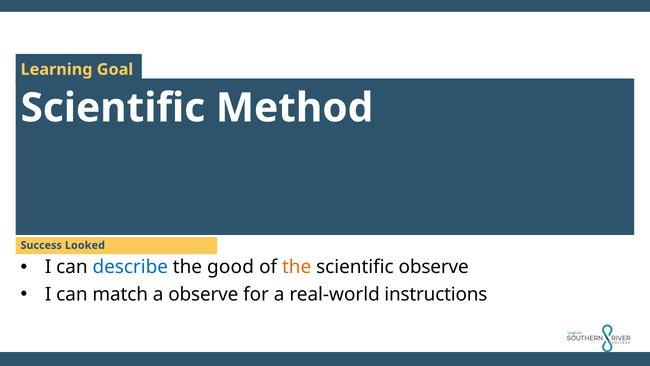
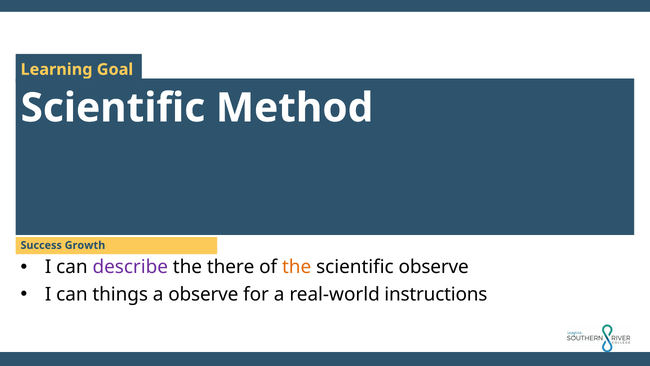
Looked: Looked -> Growth (85, 245)
describe colour: blue -> purple (130, 267)
good: good -> there (231, 267)
match: match -> things (120, 294)
